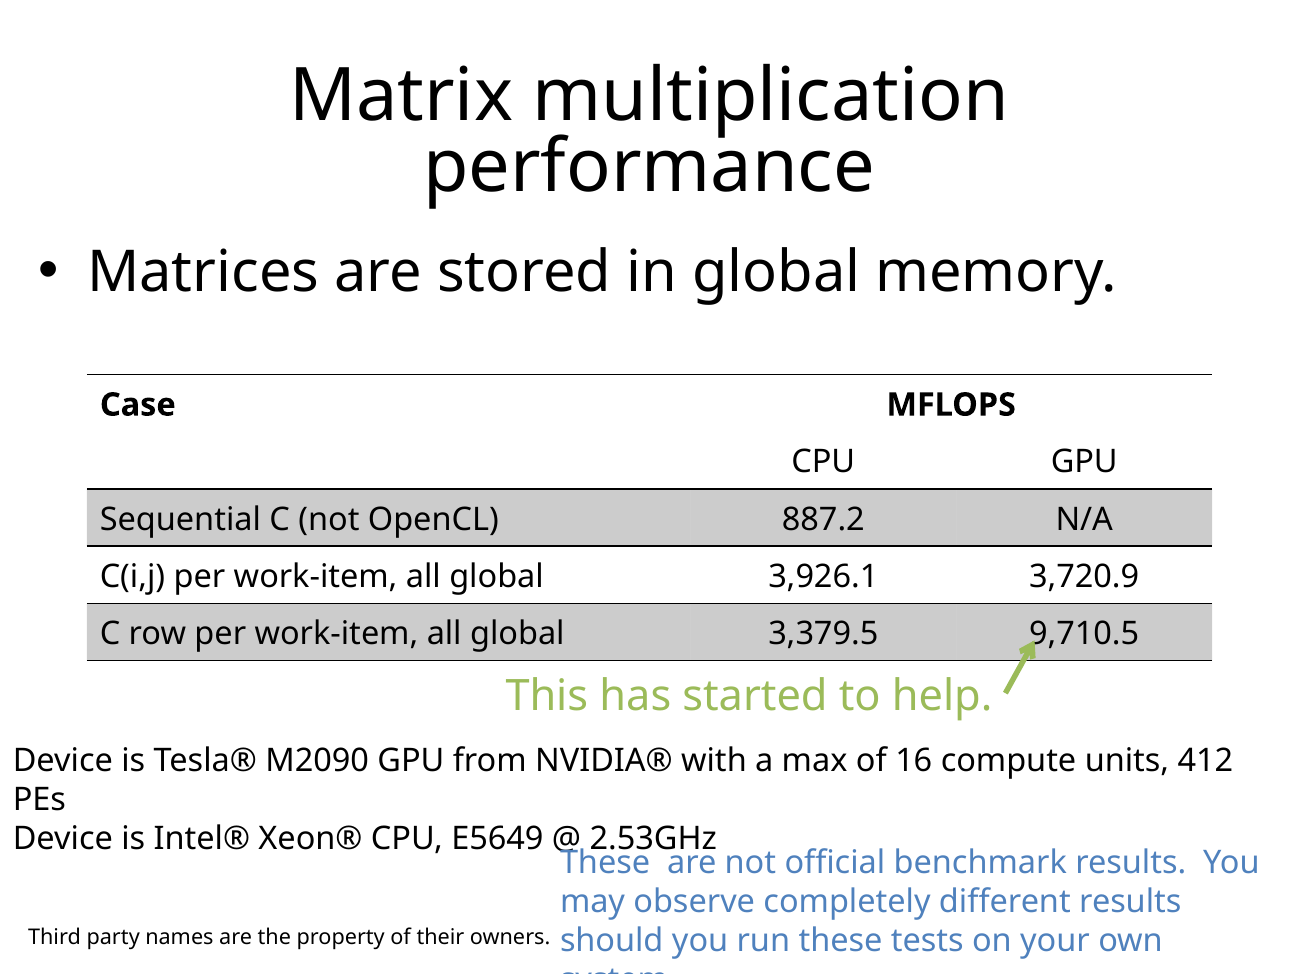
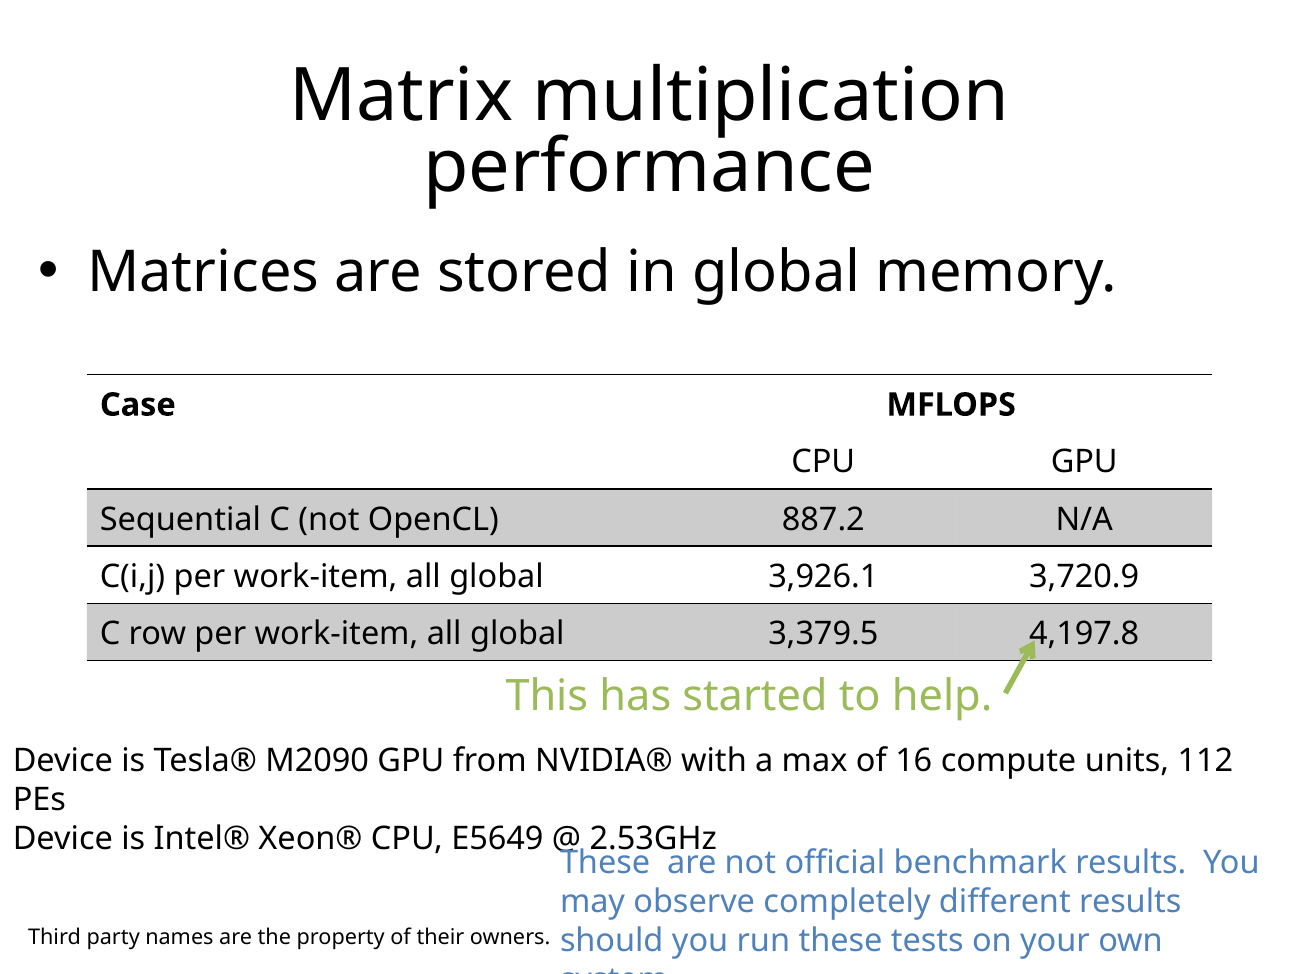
9,710.5: 9,710.5 -> 4,197.8 (1084, 634)
412: 412 -> 112 (1205, 761)
